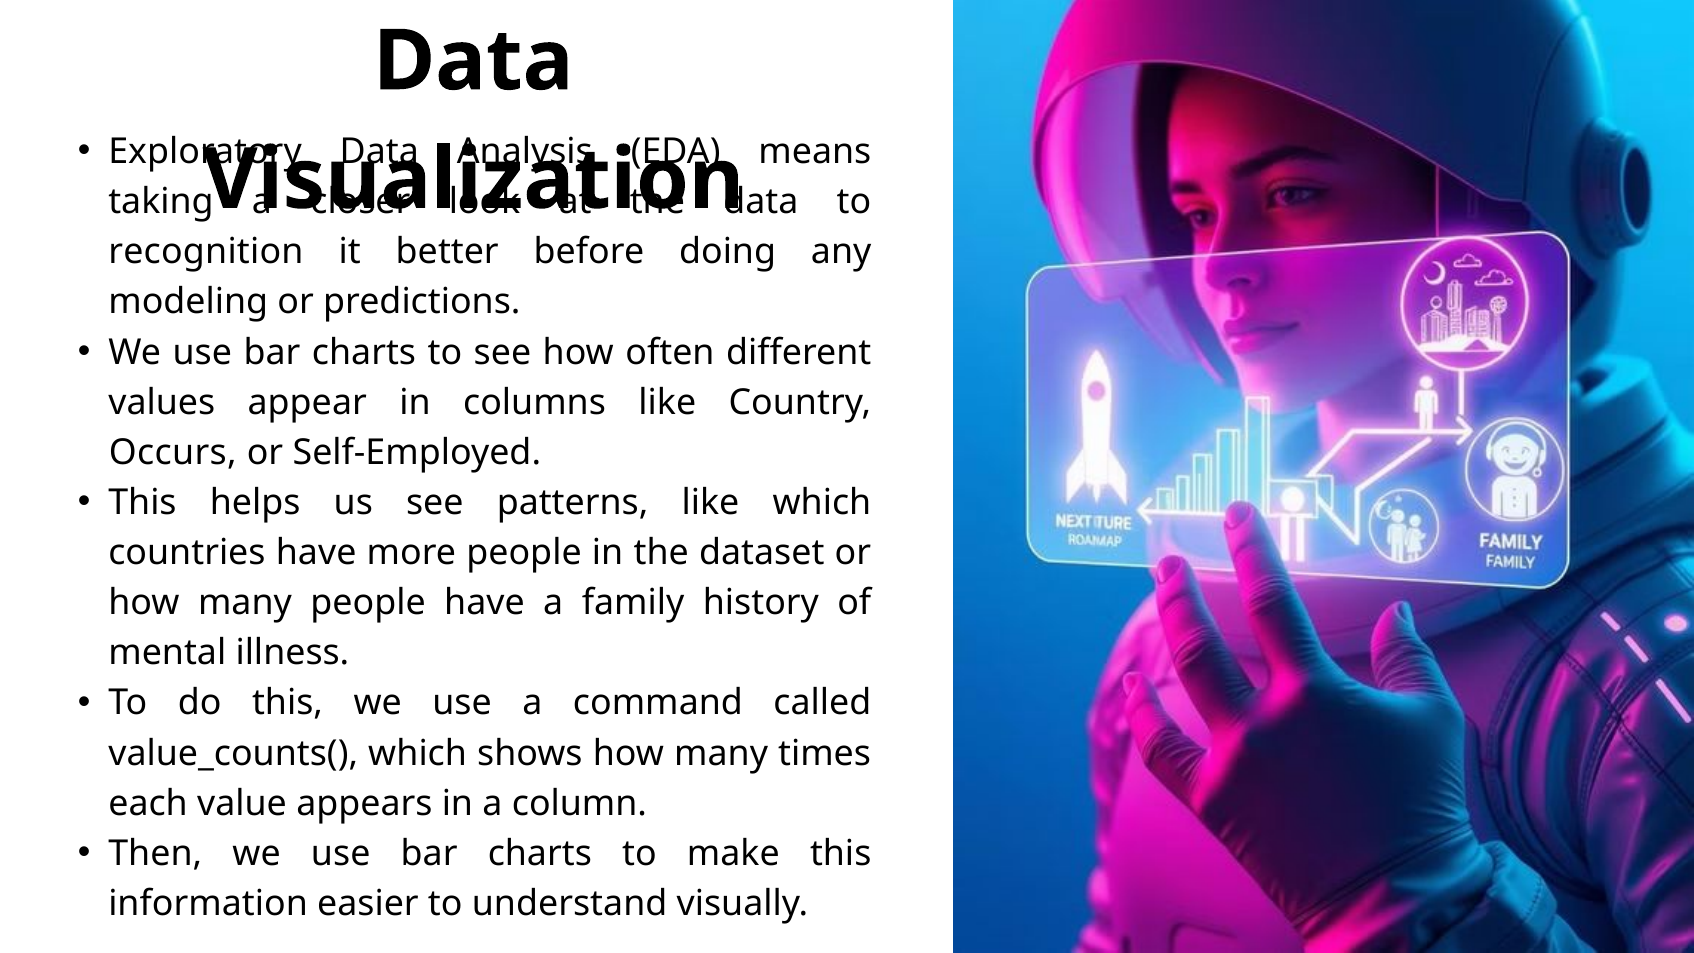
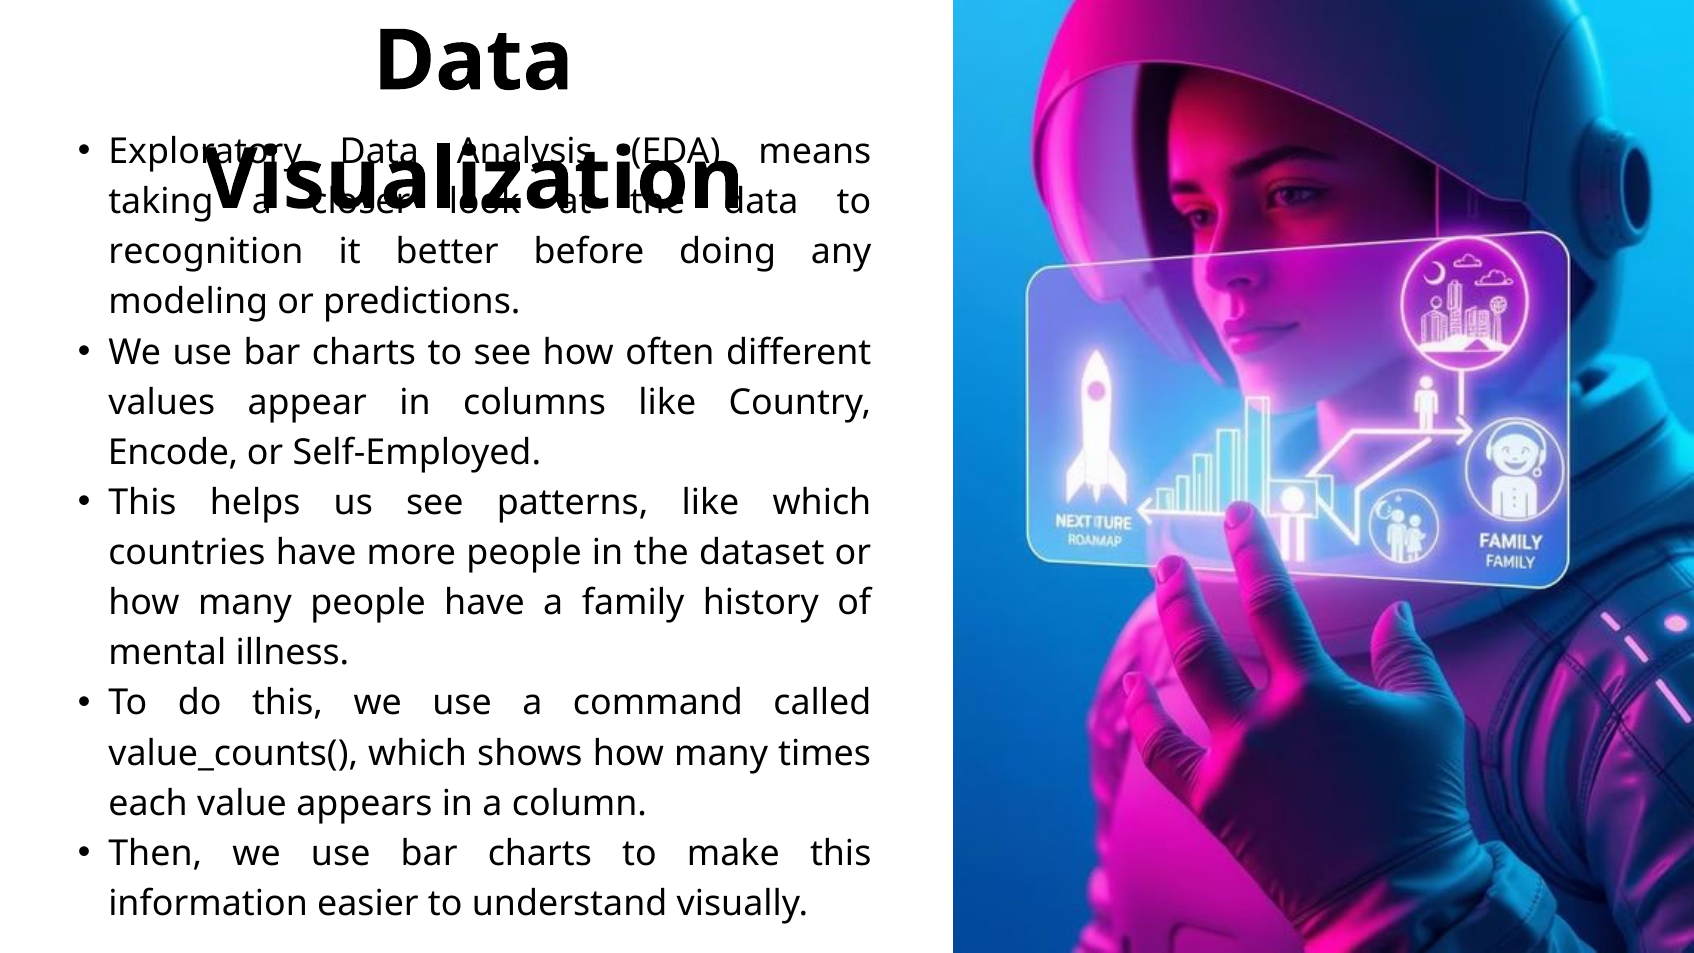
Occurs: Occurs -> Encode (173, 452)
